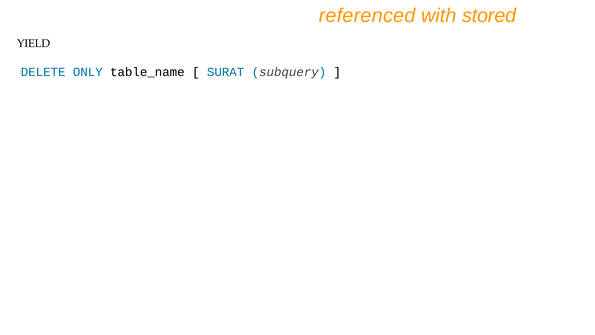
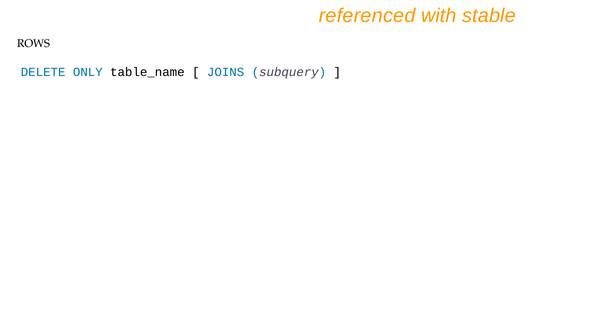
stored: stored -> stable (489, 15)
YIELD: YIELD -> ROWS (34, 43)
SURAT: SURAT -> JOINS (226, 72)
